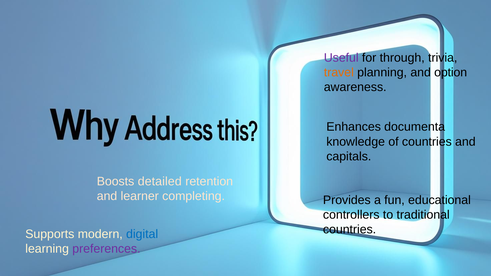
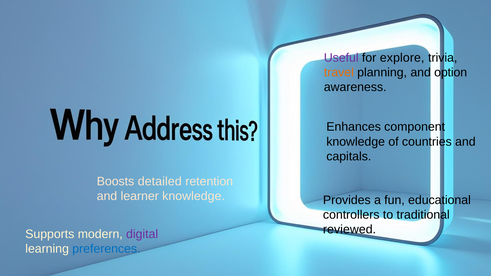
through: through -> explore (402, 58)
documenta: documenta -> component (415, 127)
learner completing: completing -> knowledge (194, 196)
countries: countries -> reviewed (350, 230)
digital colour: blue -> purple (142, 234)
preferences colour: purple -> blue (106, 249)
